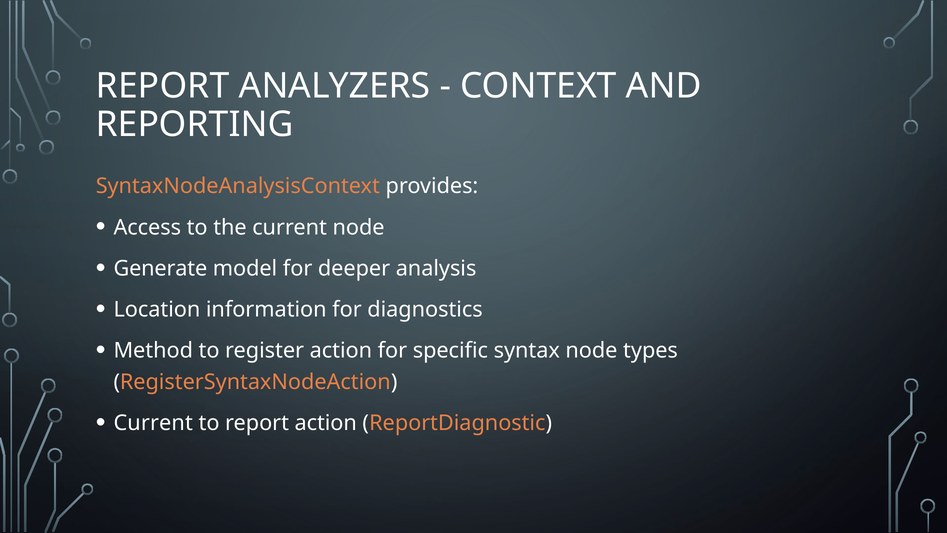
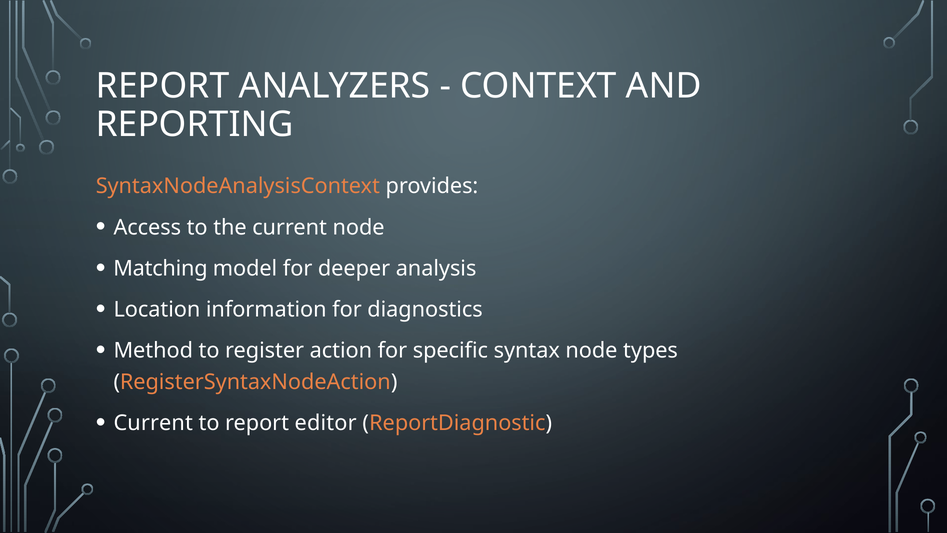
Generate: Generate -> Matching (160, 268)
report action: action -> editor (326, 423)
